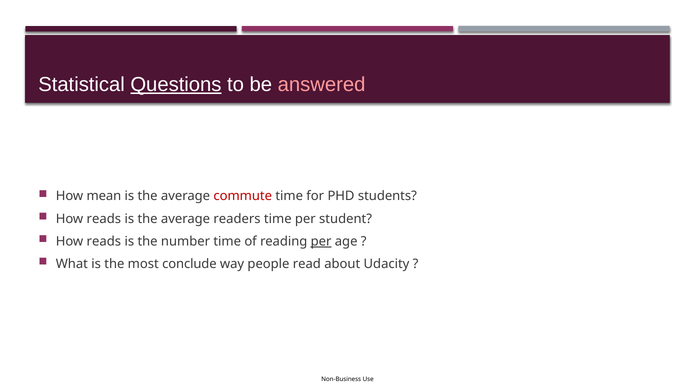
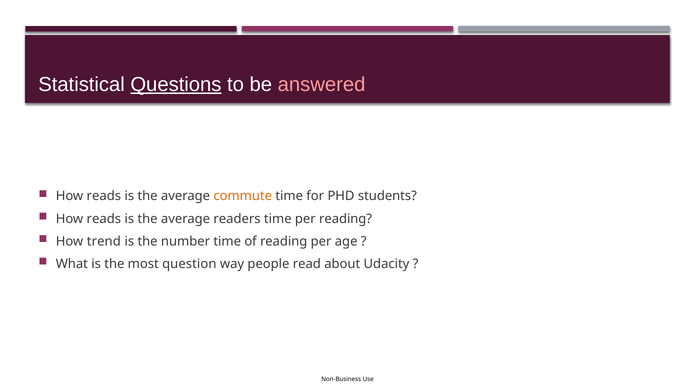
mean: mean -> reads (104, 196)
commute colour: red -> orange (243, 196)
per student: student -> reading (346, 219)
reads: reads -> trend (104, 241)
per underline: present -> none (321, 241)
conclude: conclude -> question (189, 264)
